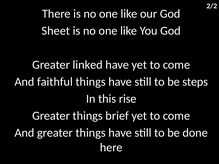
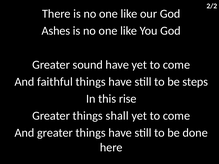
Sheet: Sheet -> Ashes (56, 31)
linked: linked -> sound (88, 65)
brief: brief -> shall (117, 116)
